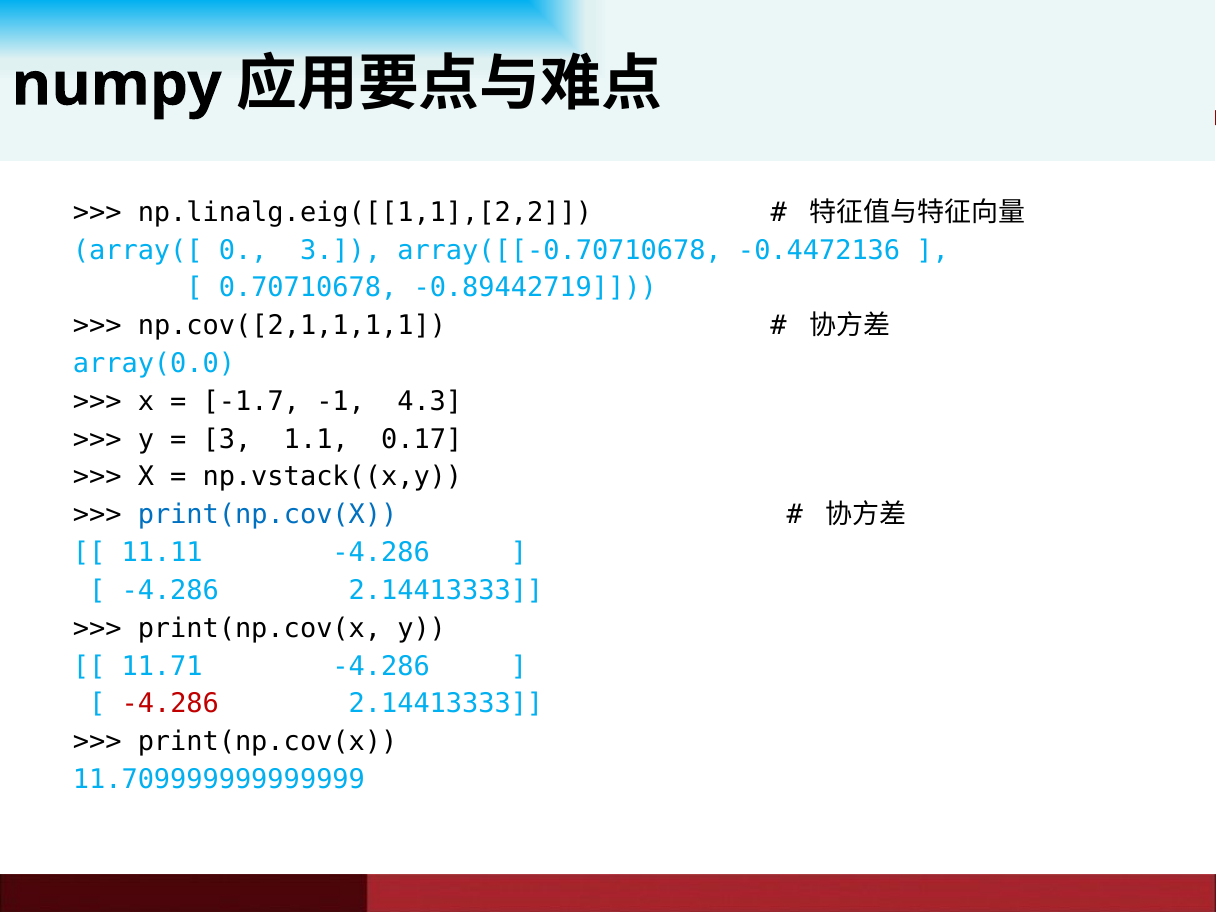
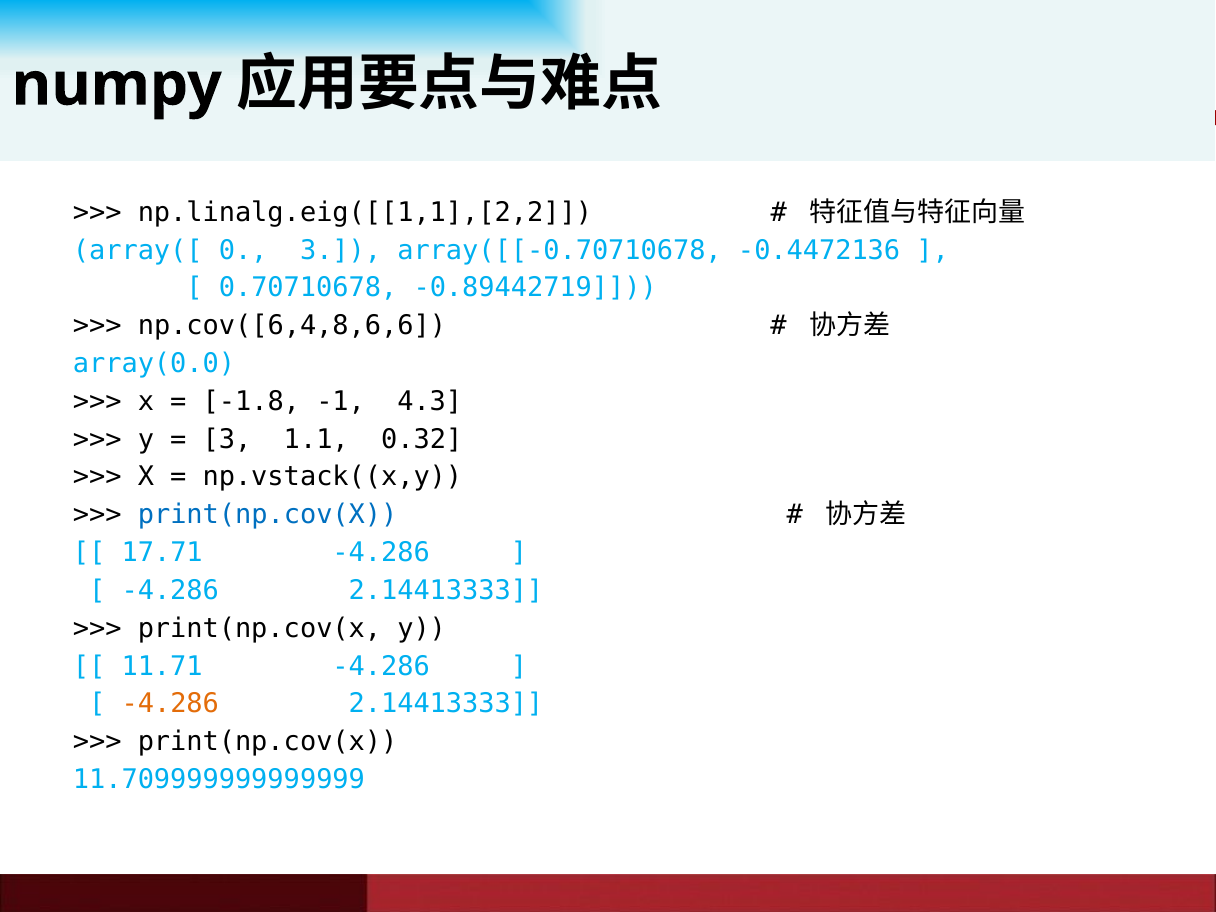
np.cov([2,1,1,1,1: np.cov([2,1,1,1,1 -> np.cov([6,4,8,6,6 (292, 326)
-1.7: -1.7 -> -1.8 (251, 401)
0.17: 0.17 -> 0.32 (422, 439)
11.11: 11.11 -> 17.71 (162, 553)
-4.286 colour: red -> orange (170, 704)
